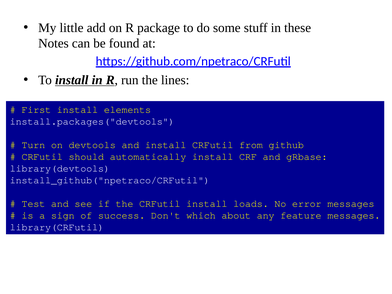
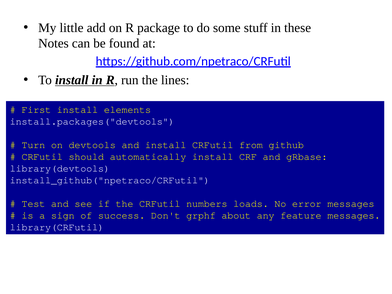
CRFutil install: install -> numbers (207, 204)
which: which -> grphf (201, 215)
